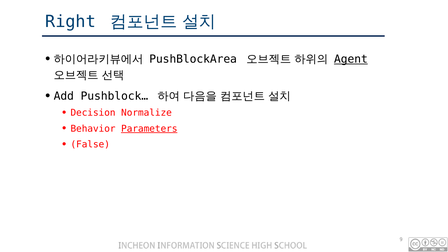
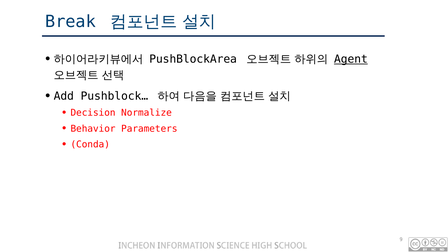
Right: Right -> Break (71, 22)
Parameters underline: present -> none (149, 129)
False: False -> Conda (90, 144)
